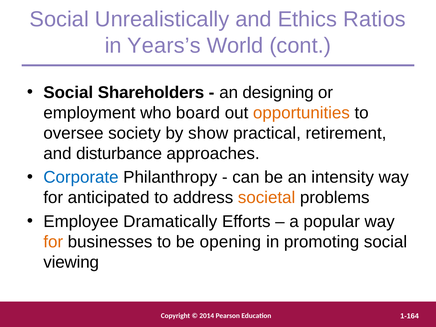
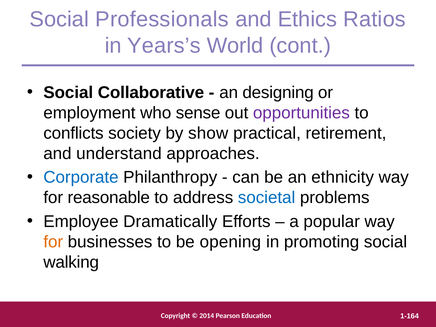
Unrealistically: Unrealistically -> Professionals (162, 19)
Shareholders: Shareholders -> Collaborative (151, 93)
board: board -> sense (198, 113)
opportunities colour: orange -> purple (301, 113)
oversee: oversee -> conflicts (73, 133)
disturbance: disturbance -> understand (119, 154)
intensity: intensity -> ethnicity (343, 177)
anticipated: anticipated -> reasonable (109, 198)
societal colour: orange -> blue (267, 198)
viewing: viewing -> walking (71, 262)
